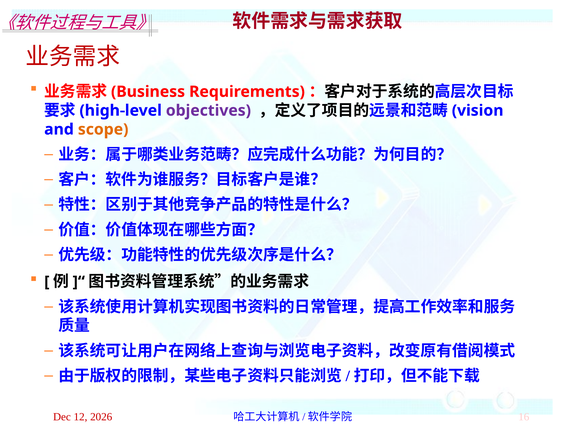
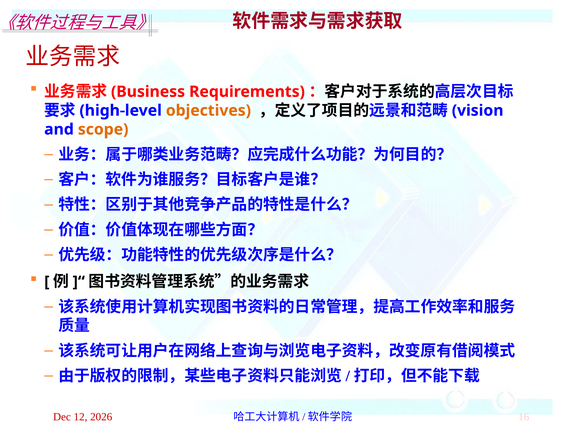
objectives colour: purple -> orange (208, 111)
